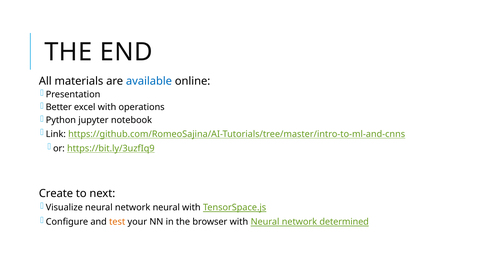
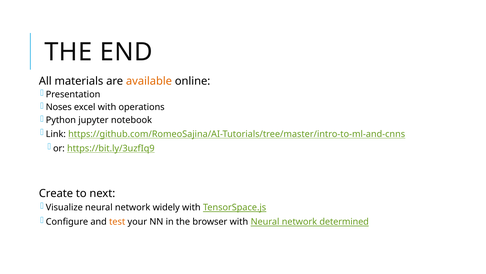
available colour: blue -> orange (149, 81)
Better: Better -> Noses (59, 107)
network neural: neural -> widely (166, 207)
